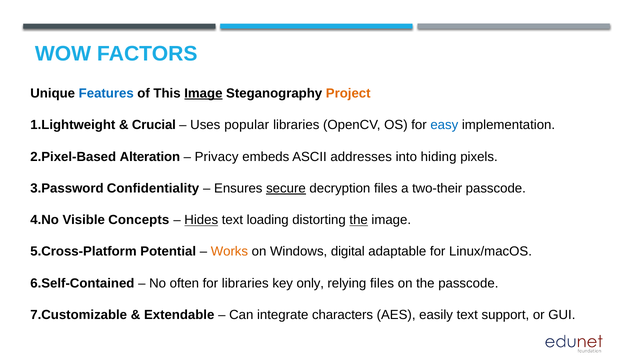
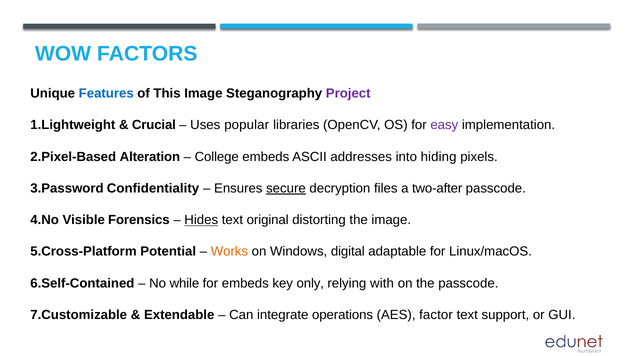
Image underline: present -> none (203, 93)
Project colour: orange -> purple (348, 93)
easy colour: blue -> purple (444, 125)
Privacy: Privacy -> College (217, 157)
two-their: two-their -> two-after (437, 188)
Concepts: Concepts -> Forensics (139, 220)
loading: loading -> original (268, 220)
the underline: present -> none (359, 220)
often: often -> while (184, 283)
for libraries: libraries -> embeds (245, 283)
relying files: files -> with (382, 283)
characters: characters -> operations (343, 315)
easily: easily -> factor (436, 315)
